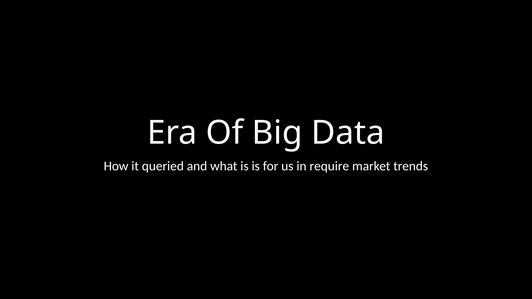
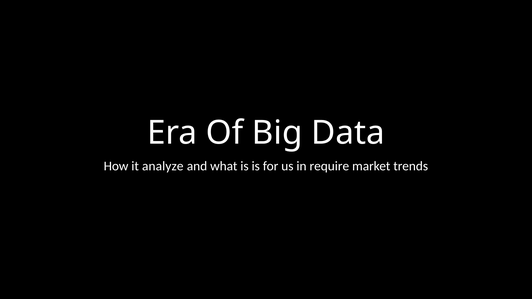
queried: queried -> analyze (163, 166)
